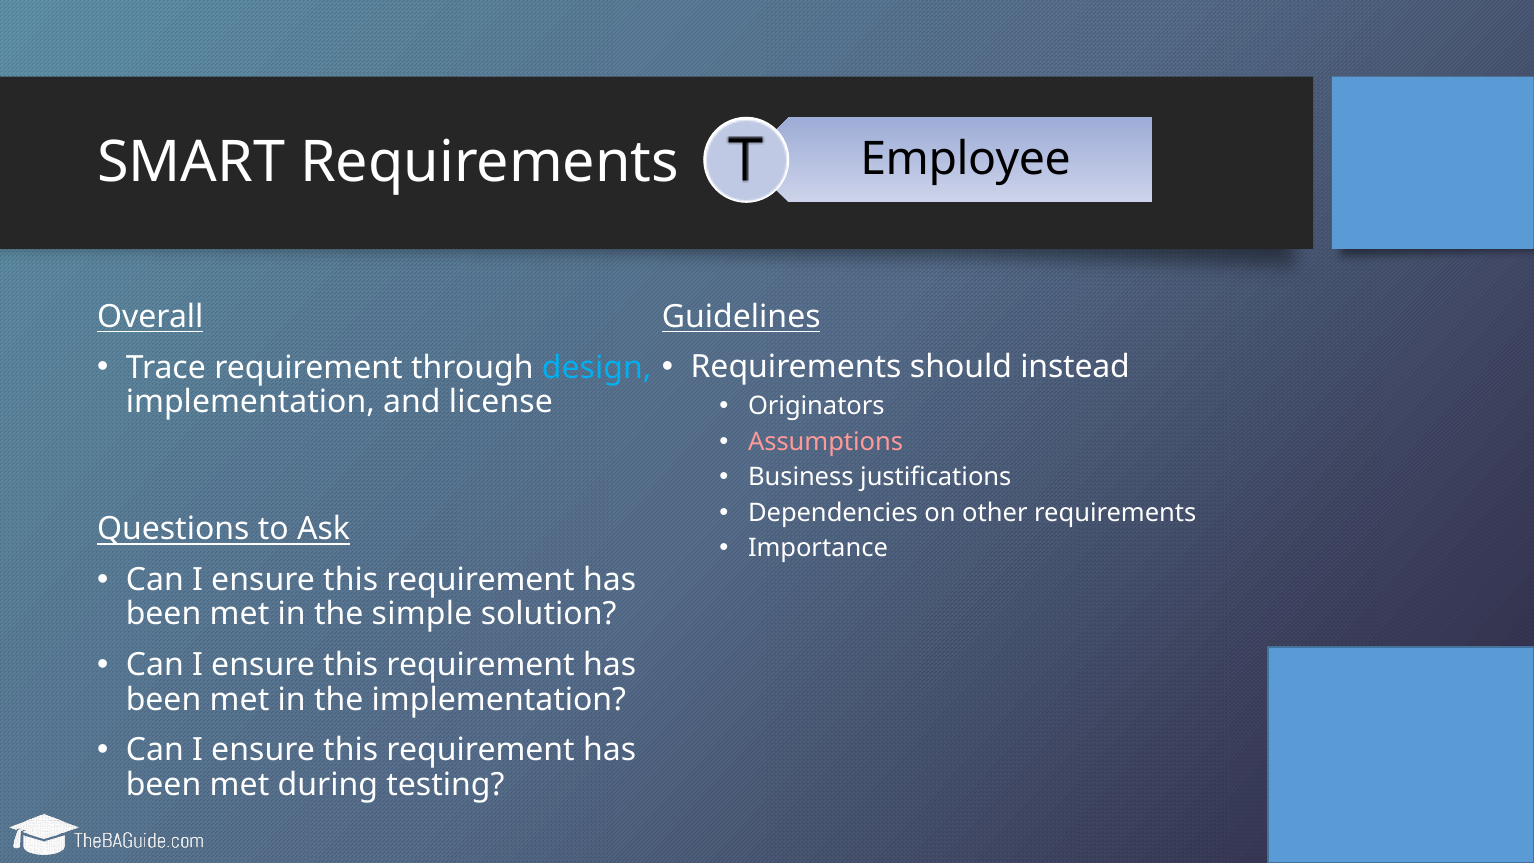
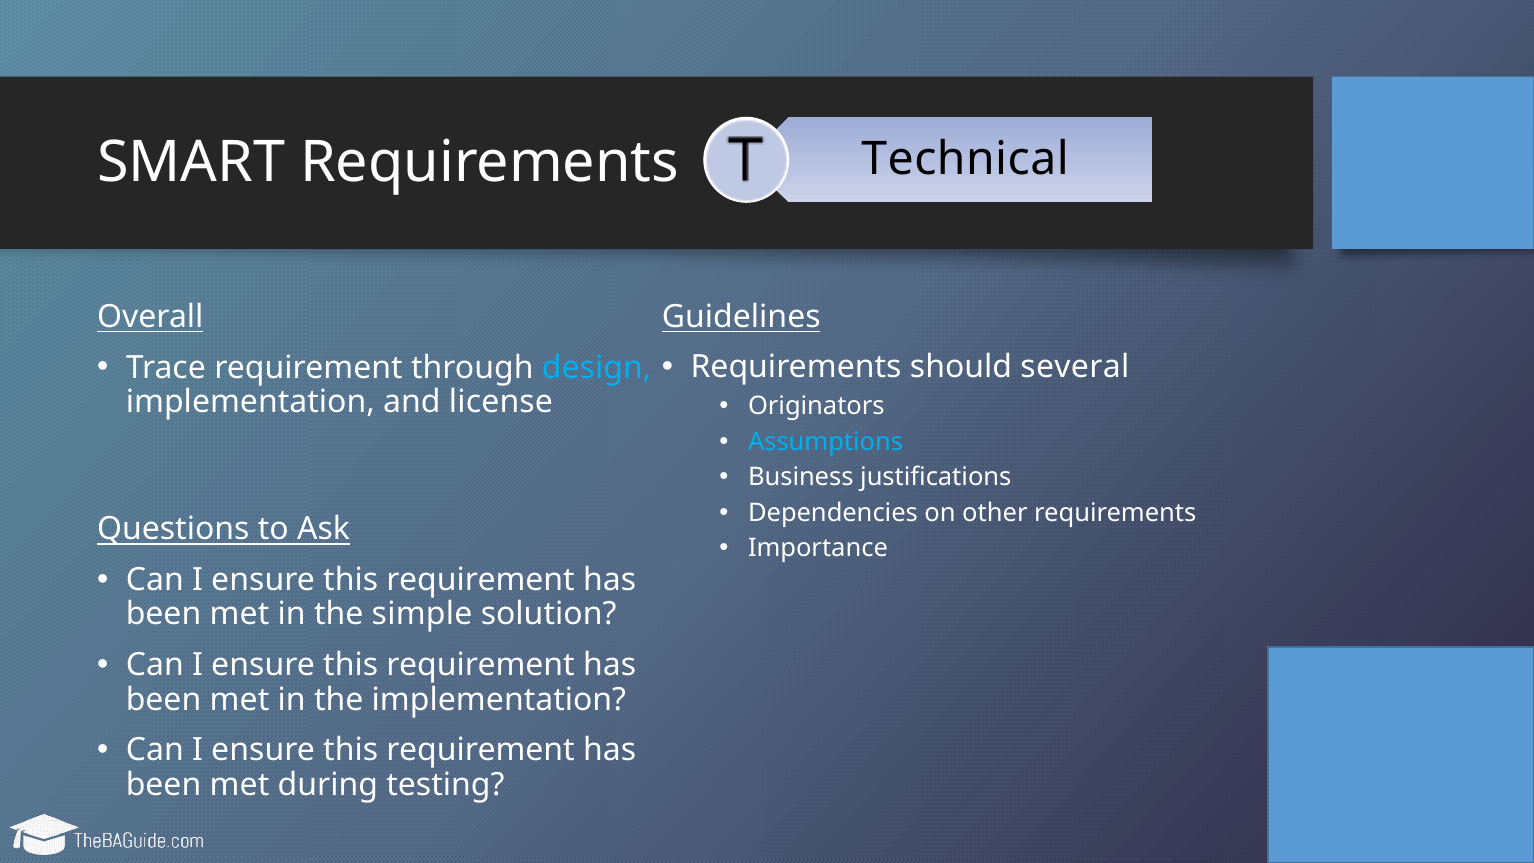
Employee: Employee -> Technical (965, 160)
instead: instead -> several (1075, 367)
Assumptions colour: pink -> light blue (826, 442)
